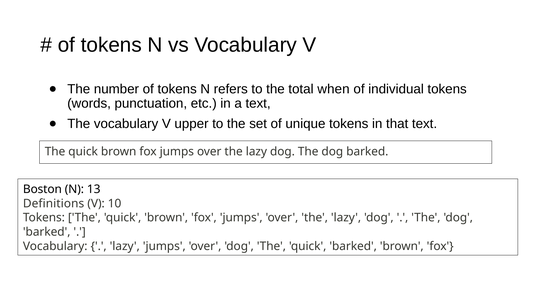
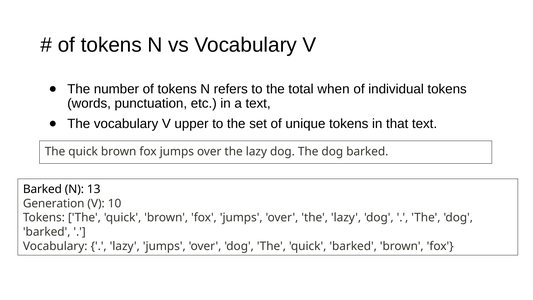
Boston: Boston -> Barked (42, 189)
Definitions: Definitions -> Generation (54, 203)
